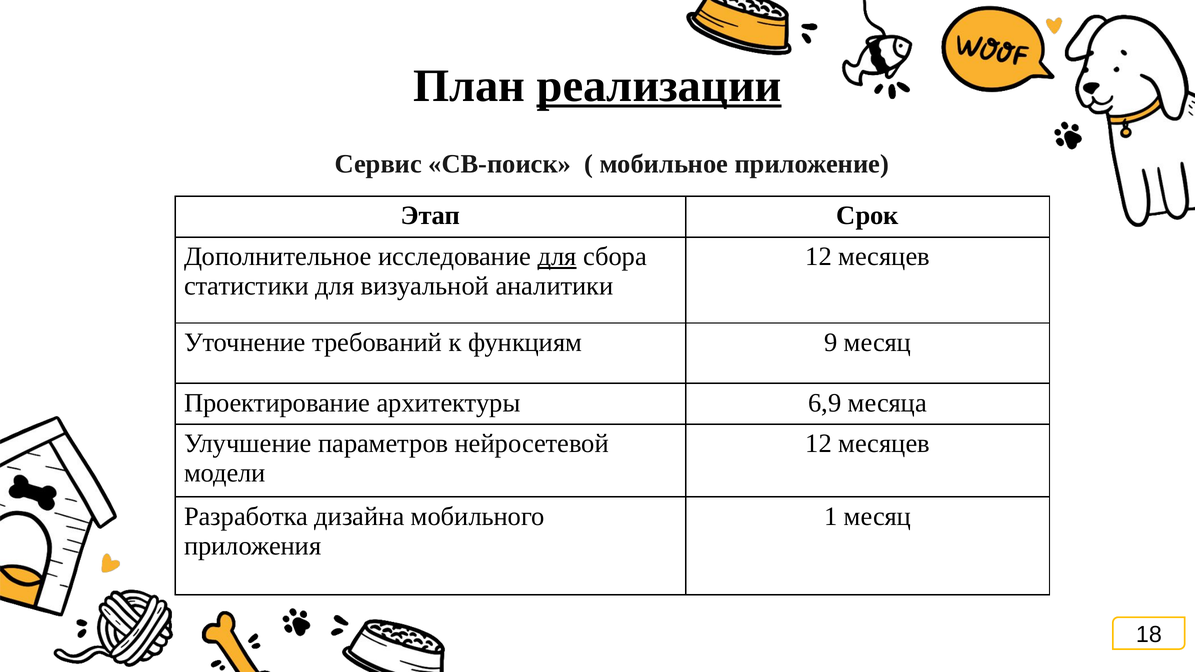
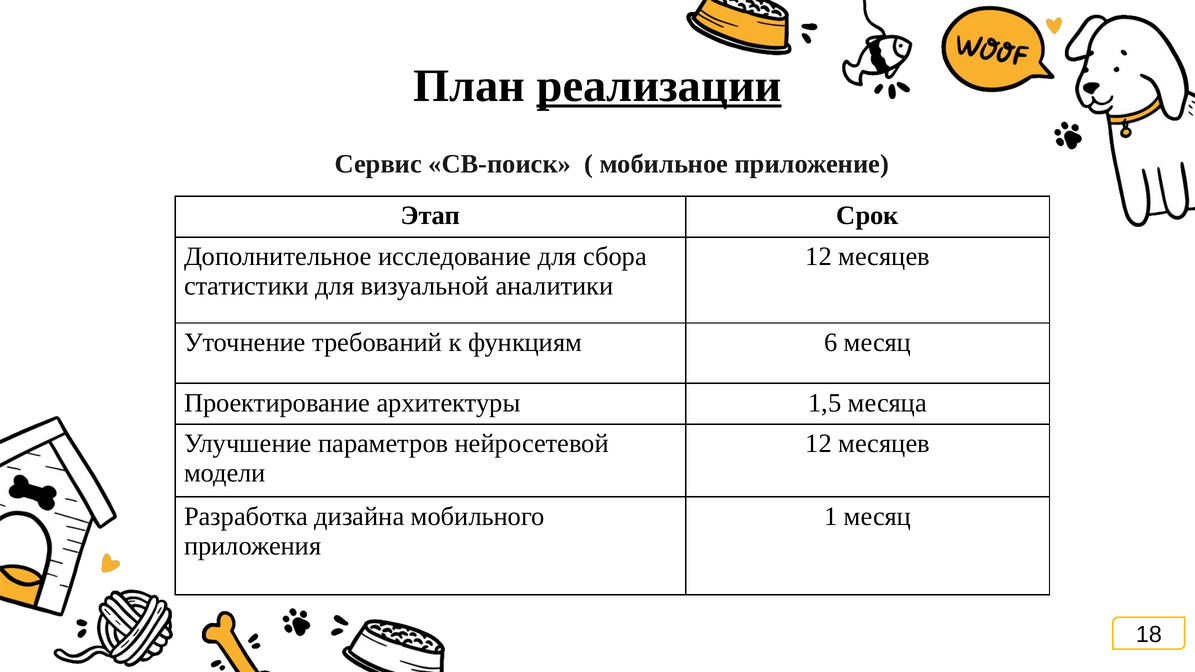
для underline: present -> none (557, 257)
9: 9 -> 6 (831, 342)
6,9: 6,9 -> 1,5 (825, 403)
